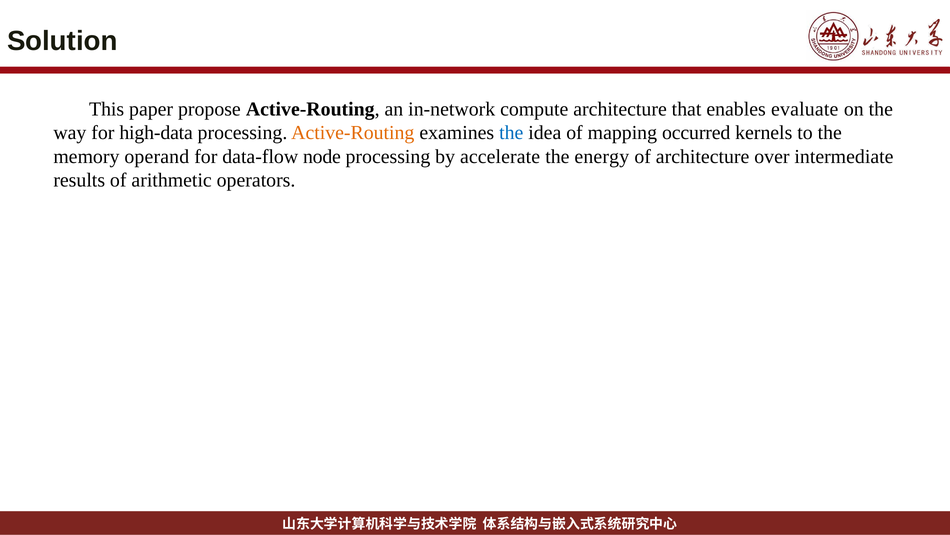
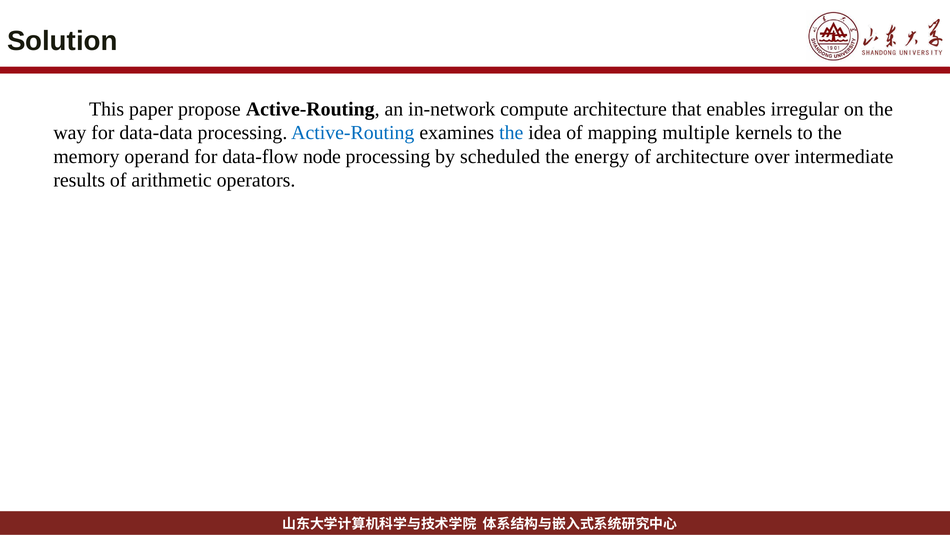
evaluate: evaluate -> irregular (805, 109)
high-data: high-data -> data-data (156, 133)
Active-Routing colour: orange -> blue (353, 133)
occurred: occurred -> multiple (696, 133)
accelerate: accelerate -> scheduled (500, 156)
